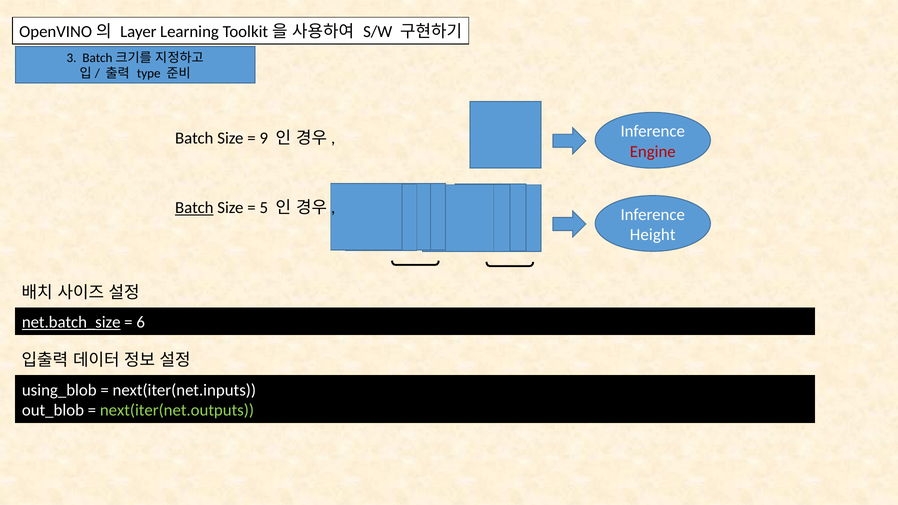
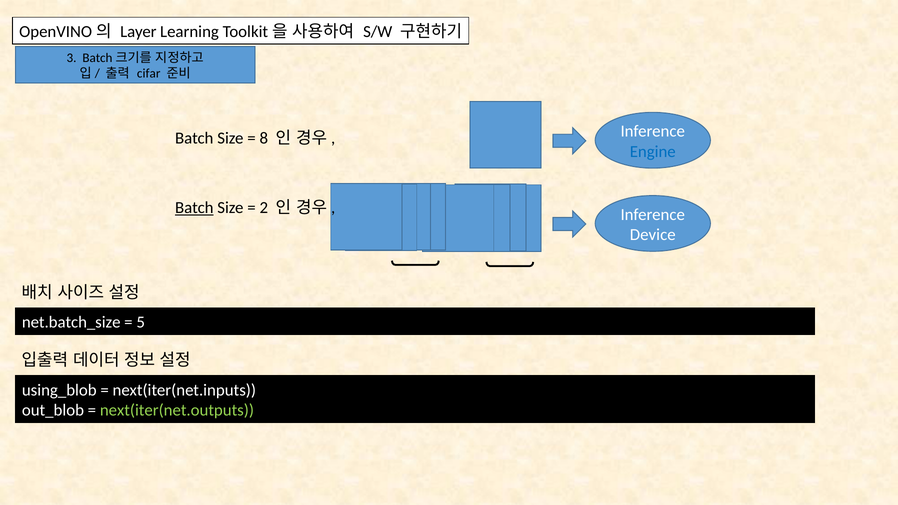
type: type -> cifar (149, 74)
9: 9 -> 8 (264, 138)
Engine colour: red -> blue (653, 152)
5: 5 -> 2 (264, 208)
Height: Height -> Device (653, 235)
net.batch_size underline: present -> none (71, 322)
6: 6 -> 5 (141, 322)
